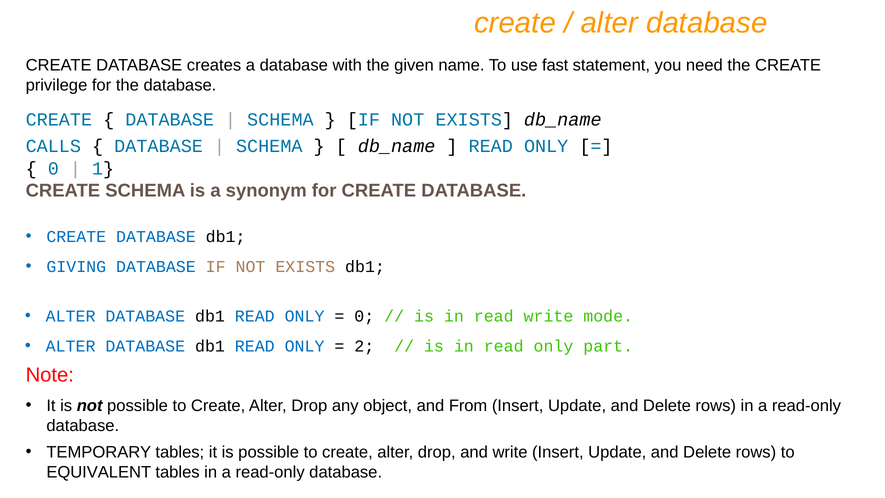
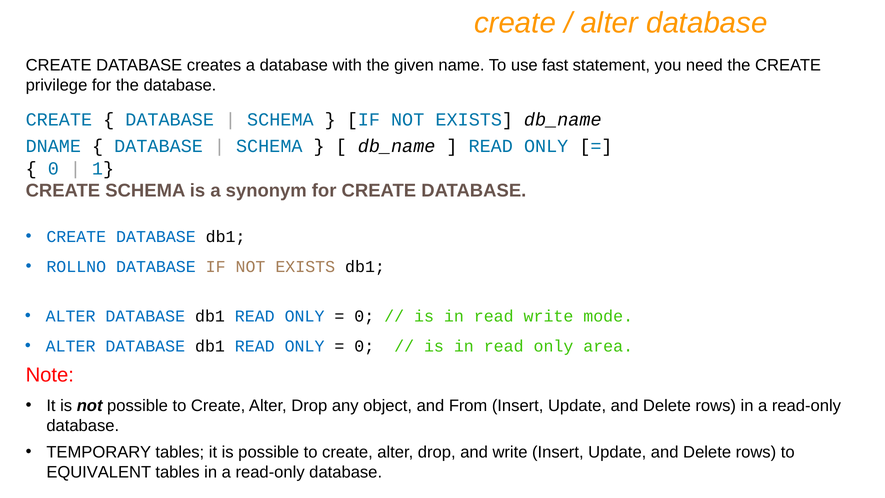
CALLS: CALLS -> DNAME (53, 146)
GIVING: GIVING -> ROLLNO (76, 267)
2: 2 -> 0 (364, 346)
part: part -> area (608, 346)
